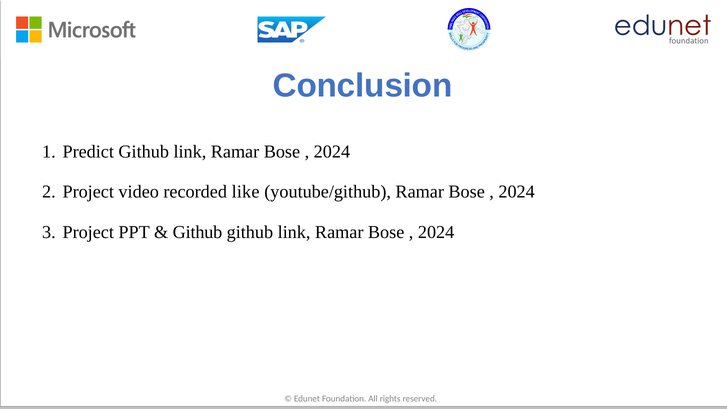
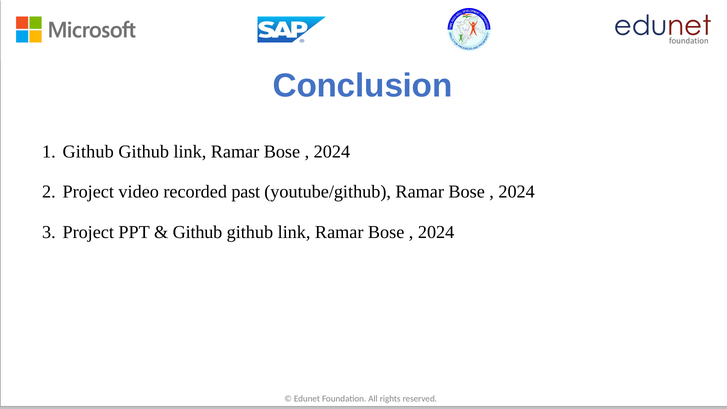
Predict: Predict -> Github (88, 152)
like: like -> past (246, 192)
